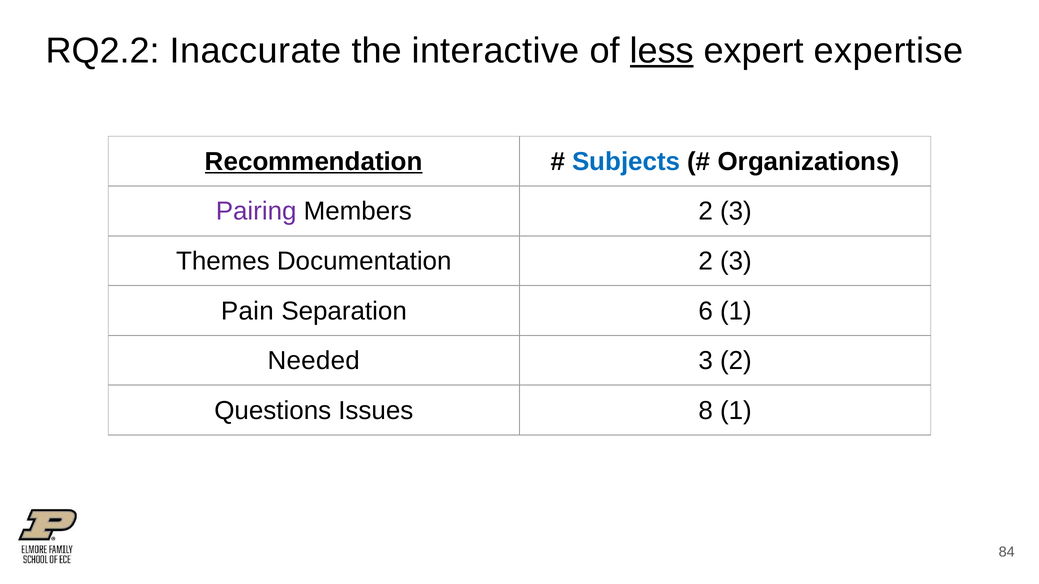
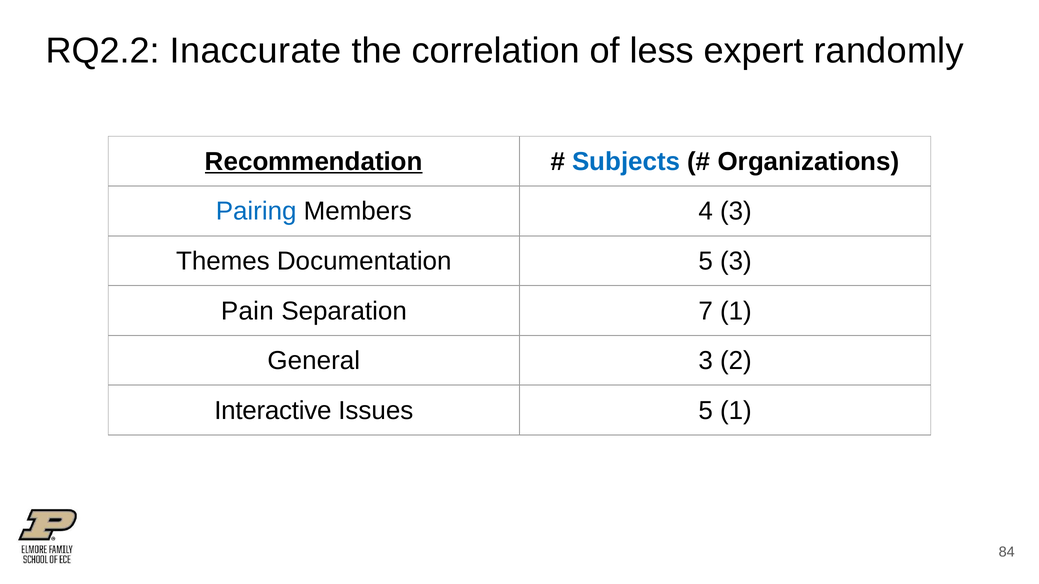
interactive: interactive -> correlation (496, 51)
less underline: present -> none (662, 51)
expertise: expertise -> randomly (889, 51)
Pairing colour: purple -> blue (256, 212)
Members 2: 2 -> 4 (706, 212)
Documentation 2: 2 -> 5 (706, 261)
6: 6 -> 7 (706, 311)
Needed: Needed -> General (314, 361)
Questions: Questions -> Interactive (273, 411)
Issues 8: 8 -> 5 (706, 411)
